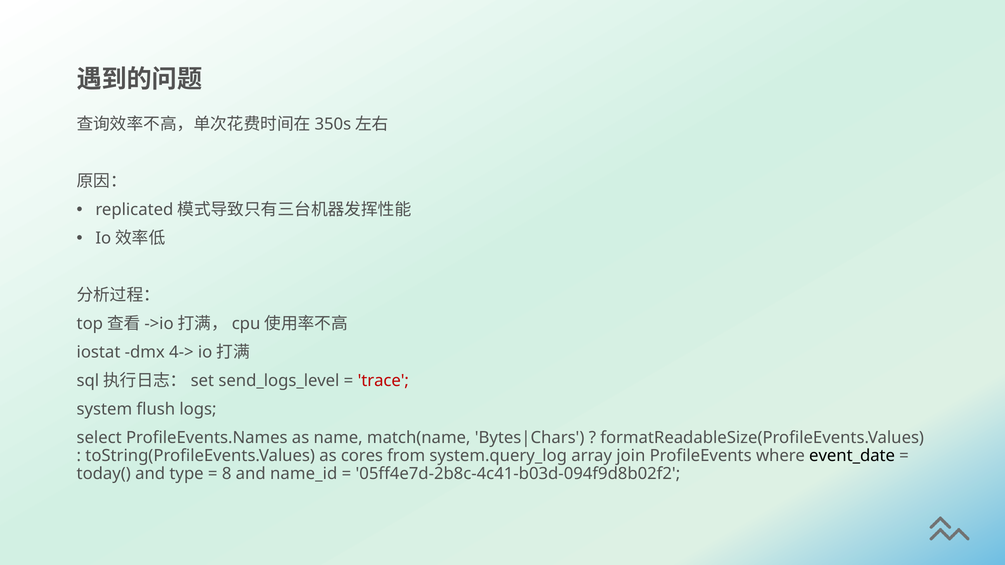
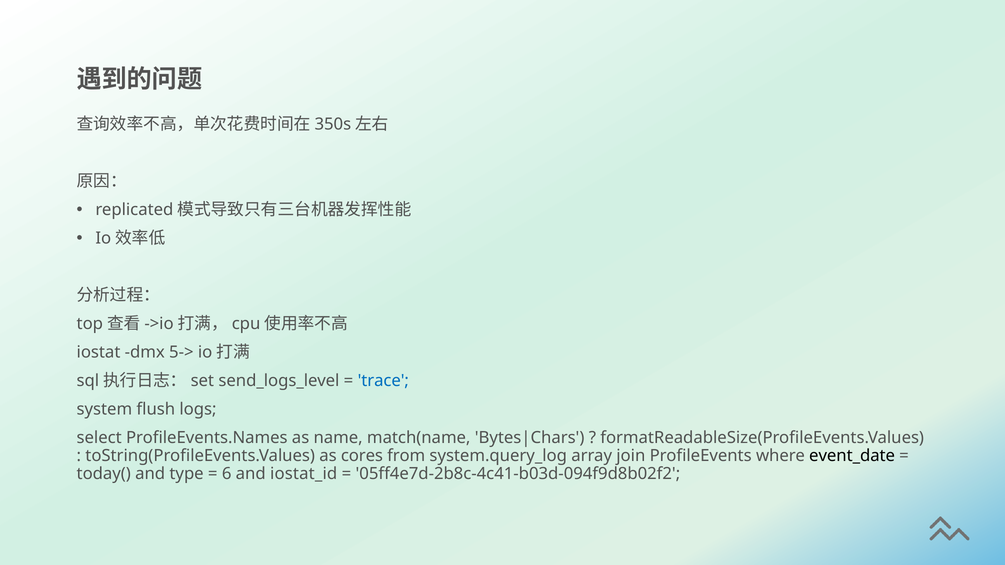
4->: 4-> -> 5-> (181, 352)
trace colour: red -> blue (383, 381)
8: 8 -> 6 (227, 474)
name_id: name_id -> iostat_id (304, 474)
